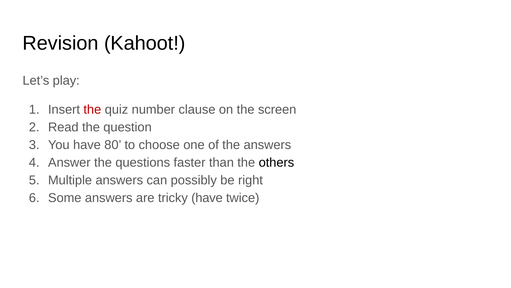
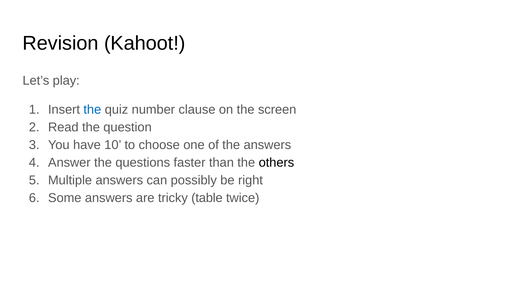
the colour: red -> blue (92, 109)
80: 80 -> 10 (113, 145)
tricky have: have -> table (207, 197)
